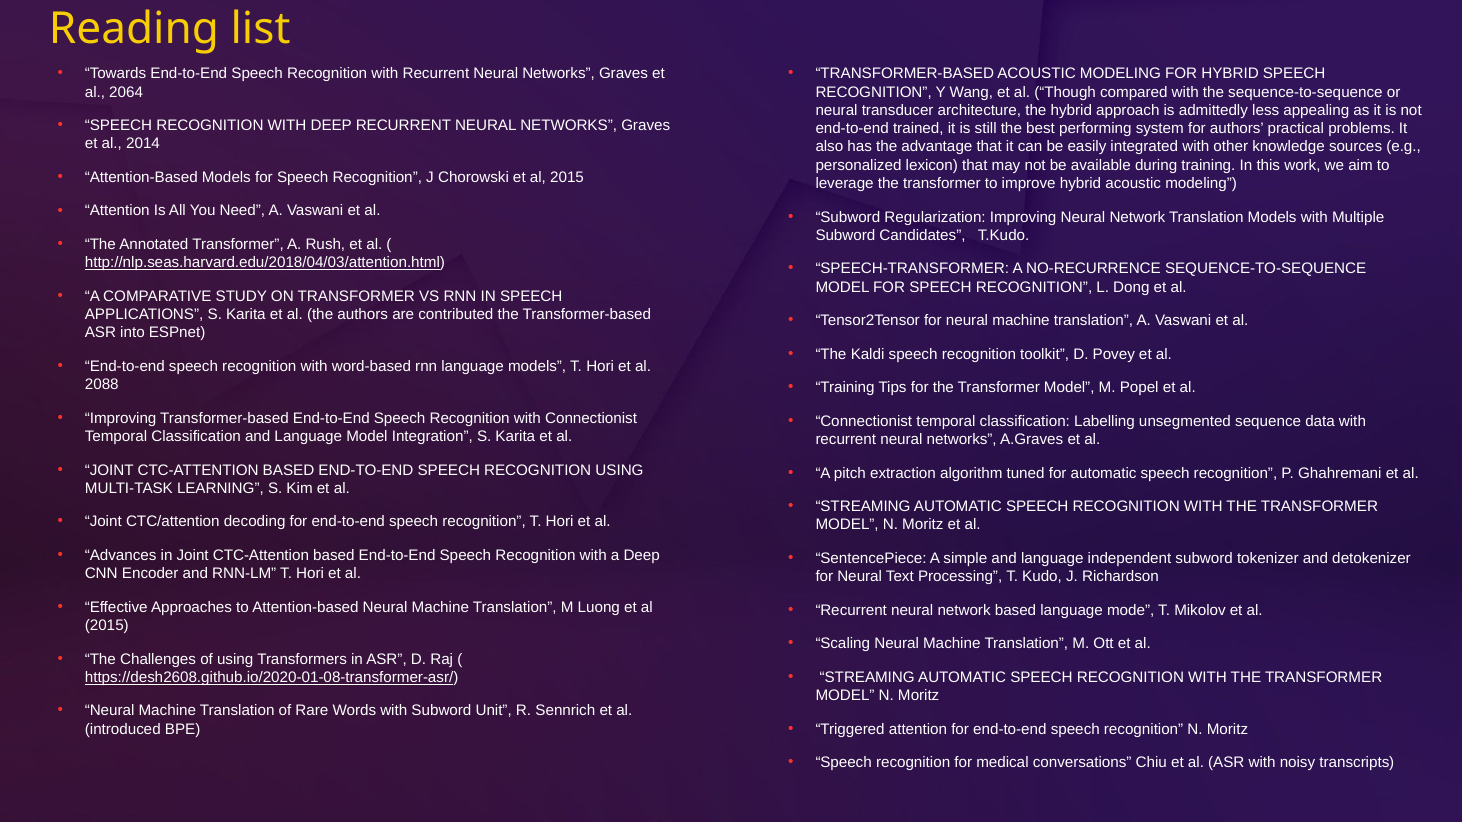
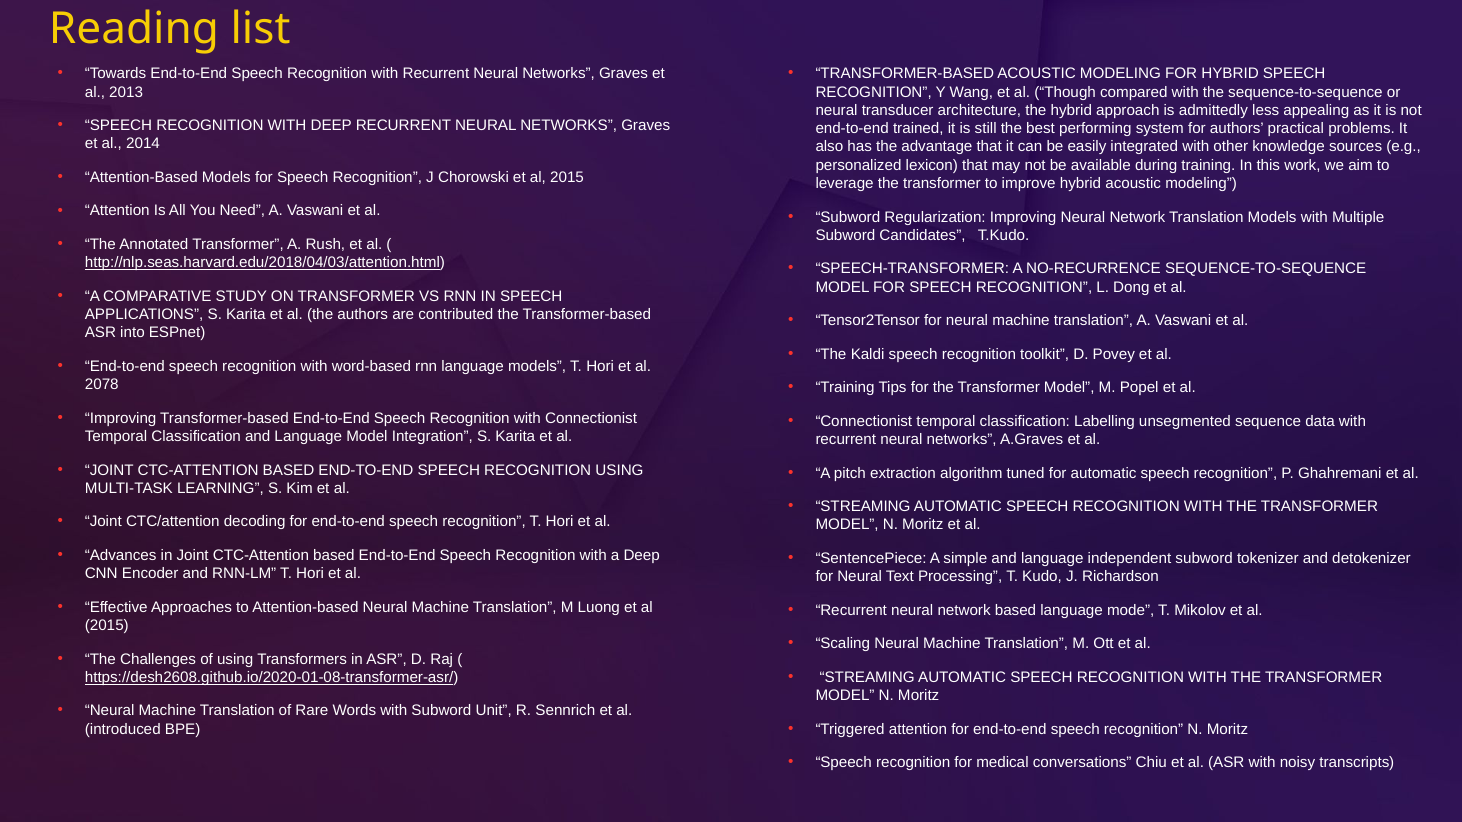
2064: 2064 -> 2013 (126, 92)
2088: 2088 -> 2078 (102, 385)
